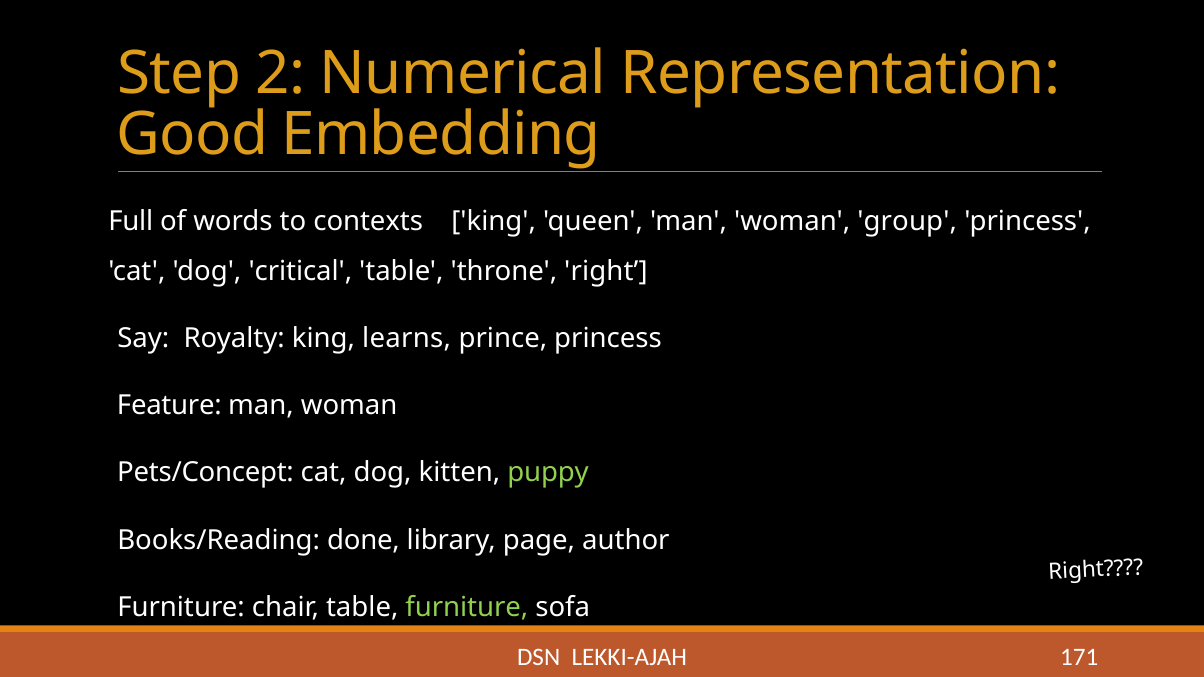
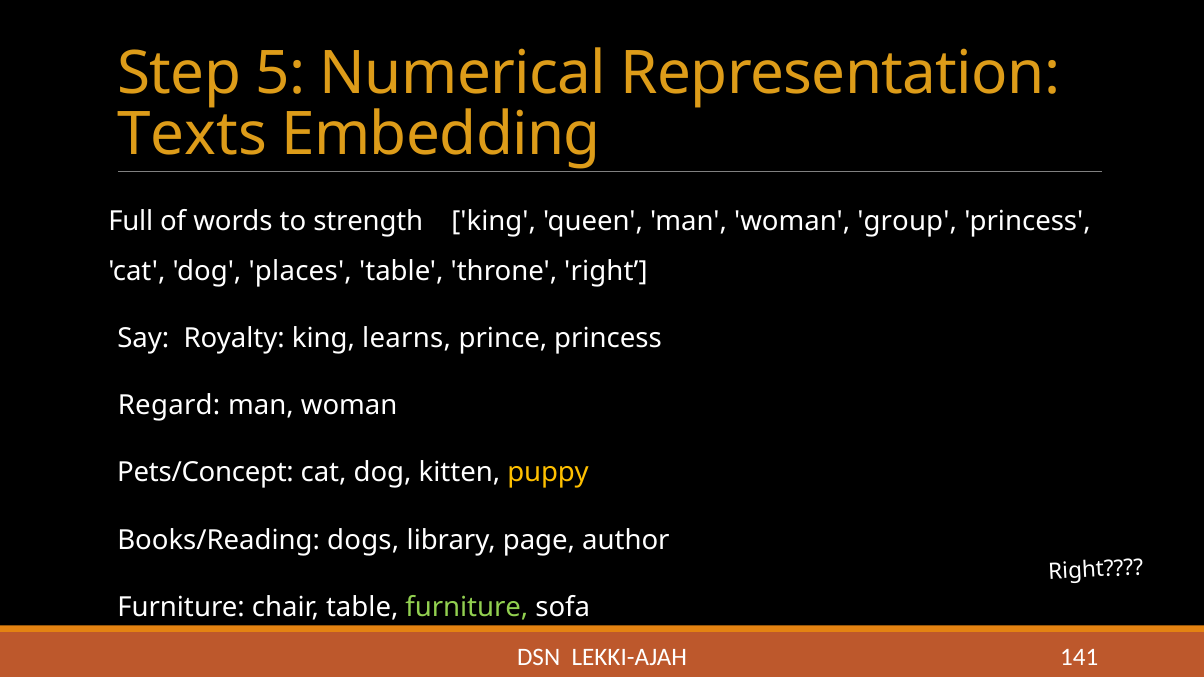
2: 2 -> 5 (281, 73)
Good: Good -> Texts (192, 135)
contexts: contexts -> strength (368, 222)
critical: critical -> places (300, 271)
Feature: Feature -> Regard (169, 406)
puppy colour: light green -> yellow (548, 473)
done: done -> dogs (363, 540)
171: 171 -> 141 (1079, 657)
